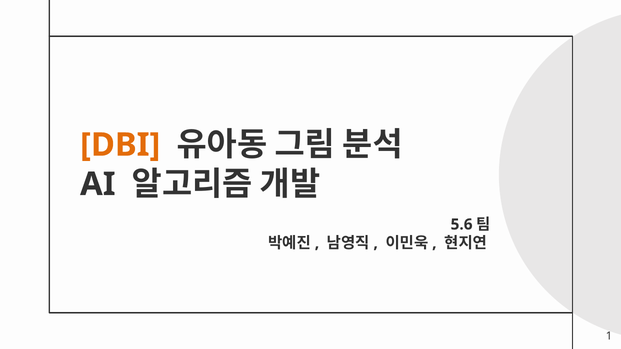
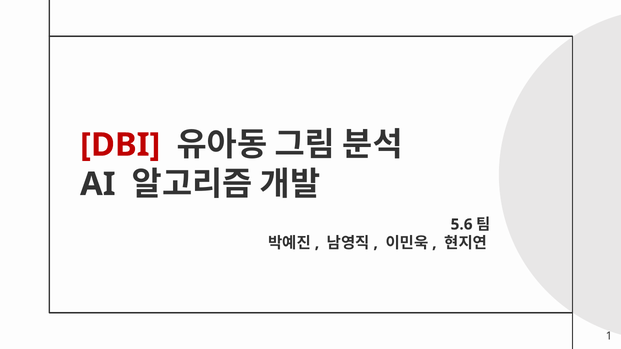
DBI colour: orange -> red (120, 145)
